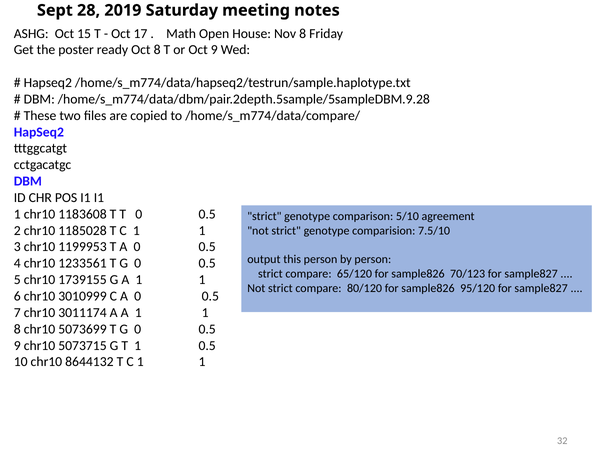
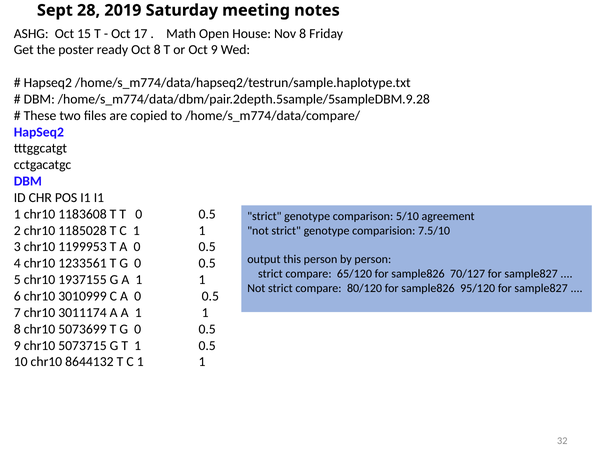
70/123: 70/123 -> 70/127 (468, 274)
1739155: 1739155 -> 1937155 (82, 280)
